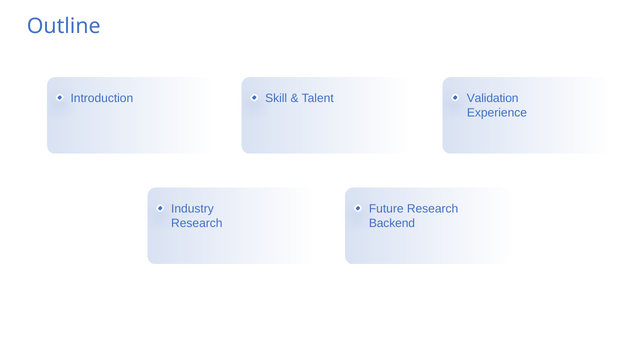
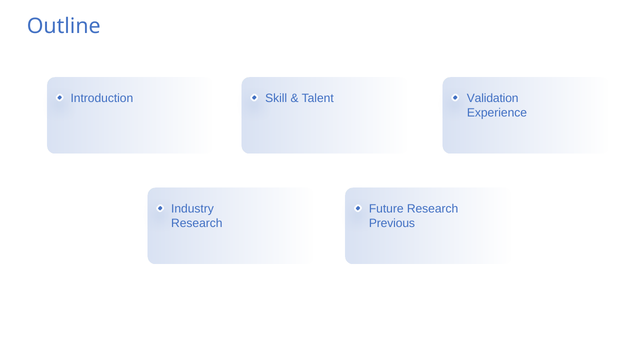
Backend: Backend -> Previous (392, 224)
